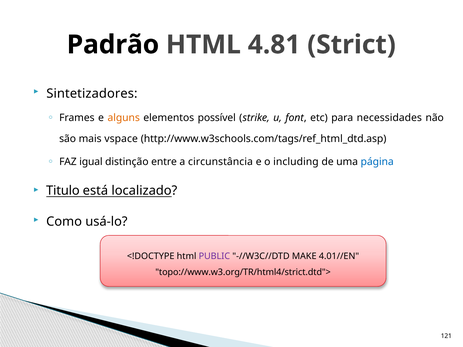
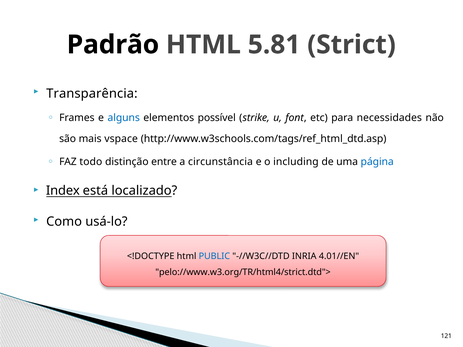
4.81: 4.81 -> 5.81 (274, 45)
Sintetizadores: Sintetizadores -> Transparência (92, 94)
alguns colour: orange -> blue (124, 118)
igual: igual -> todo (91, 162)
Titulo: Titulo -> Index (63, 191)
PUBLIC colour: purple -> blue (214, 256)
MAKE: MAKE -> INRIA (304, 256)
topo://www.w3.org/TR/html4/strict.dtd">: topo://www.w3.org/TR/html4/strict.dtd"> -> pelo://www.w3.org/TR/html4/strict.dtd"> (243, 273)
